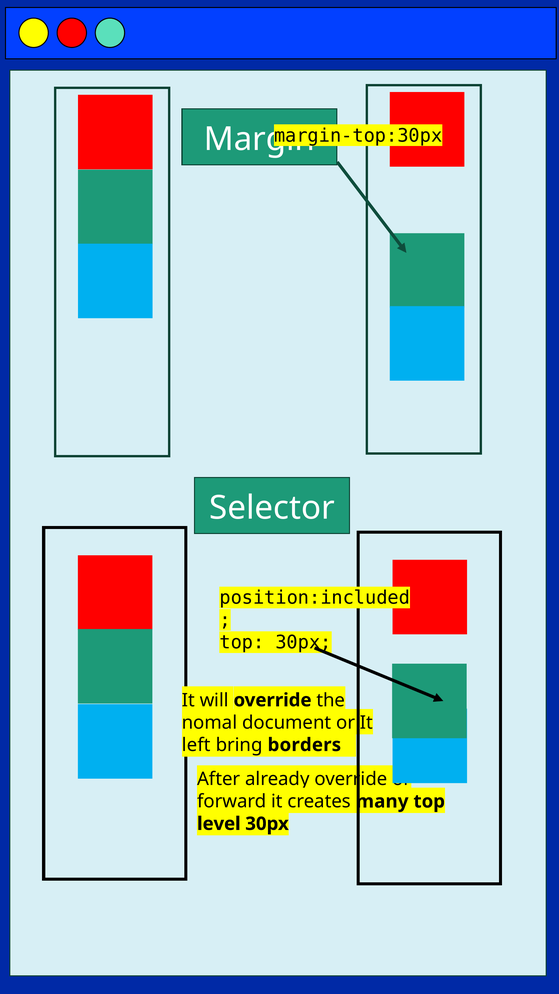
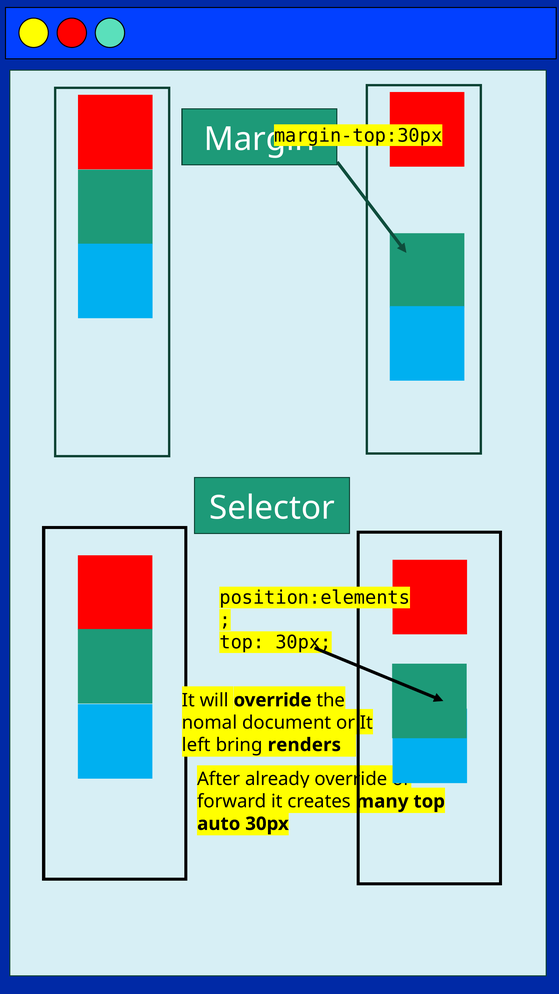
position:included: position:included -> position:elements (315, 598)
borders: borders -> renders (304, 745)
level: level -> auto (219, 824)
